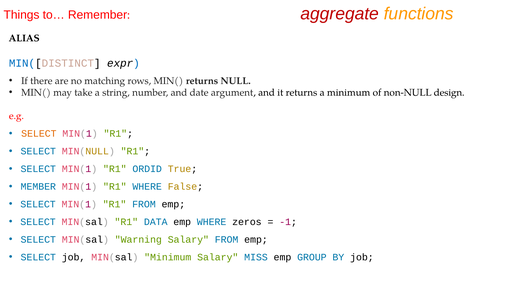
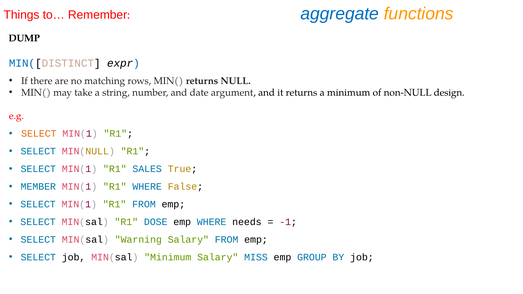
aggregate colour: red -> blue (340, 14)
ALIAS: ALIAS -> DUMP (24, 38)
ORDID: ORDID -> SALES (147, 169)
DATA: DATA -> DOSE (156, 222)
zeros: zeros -> needs (247, 222)
